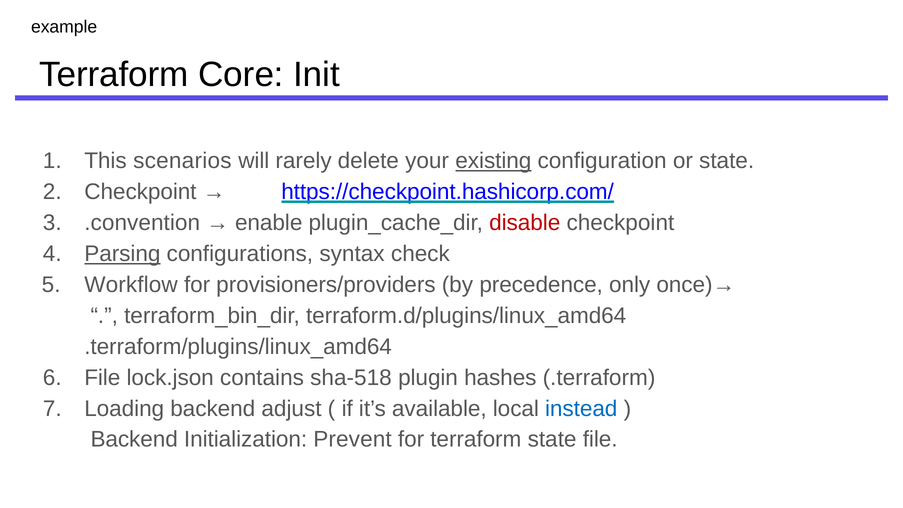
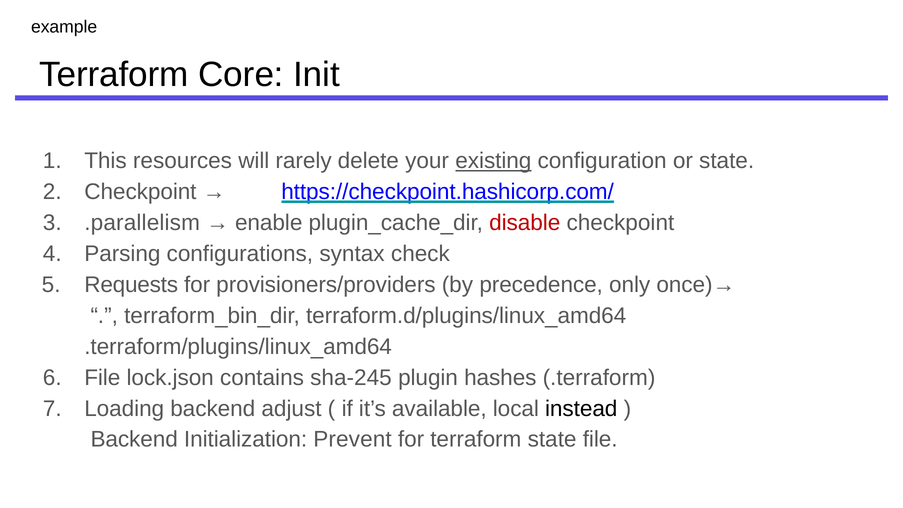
scenarios: scenarios -> resources (182, 161)
.convention: .convention -> .parallelism (142, 223)
Parsing underline: present -> none (122, 254)
Workflow: Workflow -> Requests (131, 285)
sha-518: sha-518 -> sha-245 (351, 378)
instead colour: blue -> black (581, 409)
